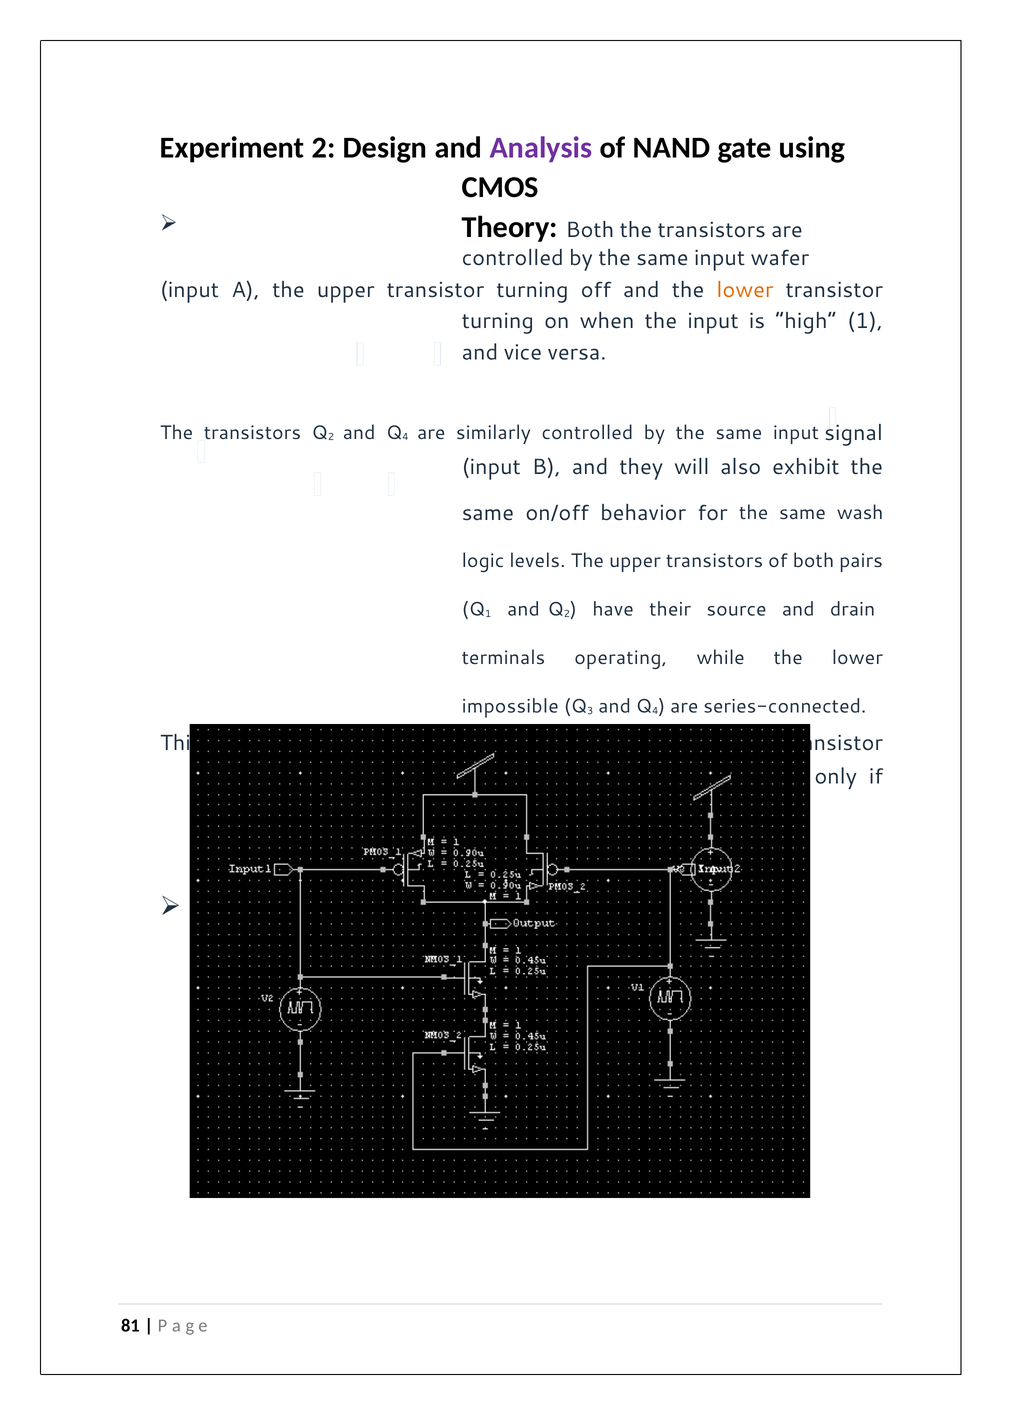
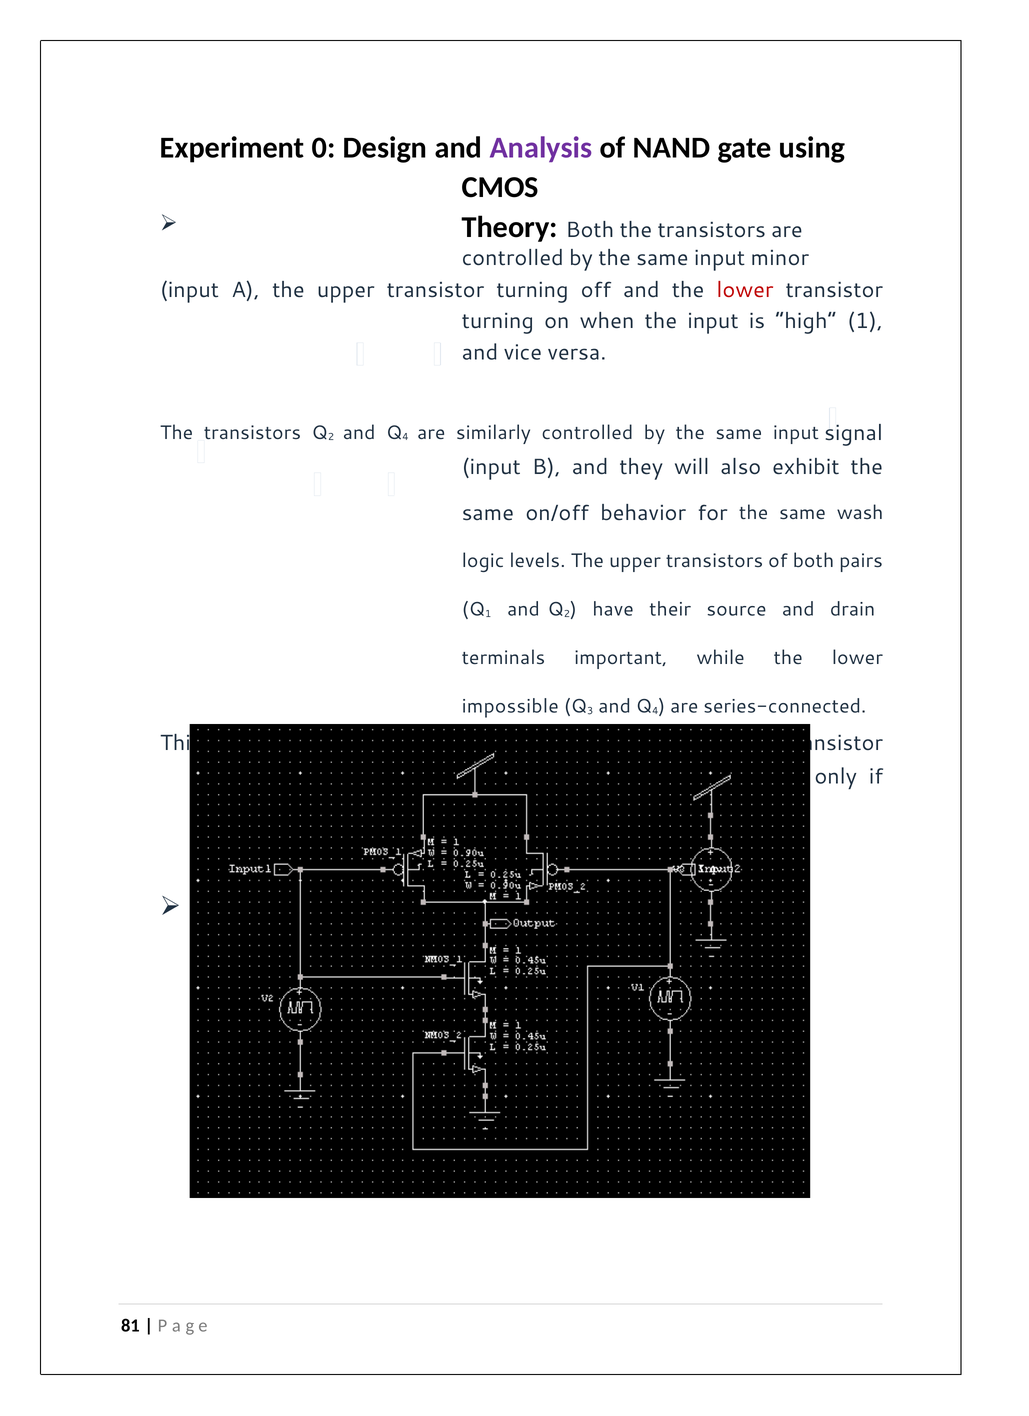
Experiment 2: 2 -> 0 (324, 148)
wafer: wafer -> minor (780, 258)
lower colour: orange -> red (745, 290)
operating: operating -> important (621, 658)
